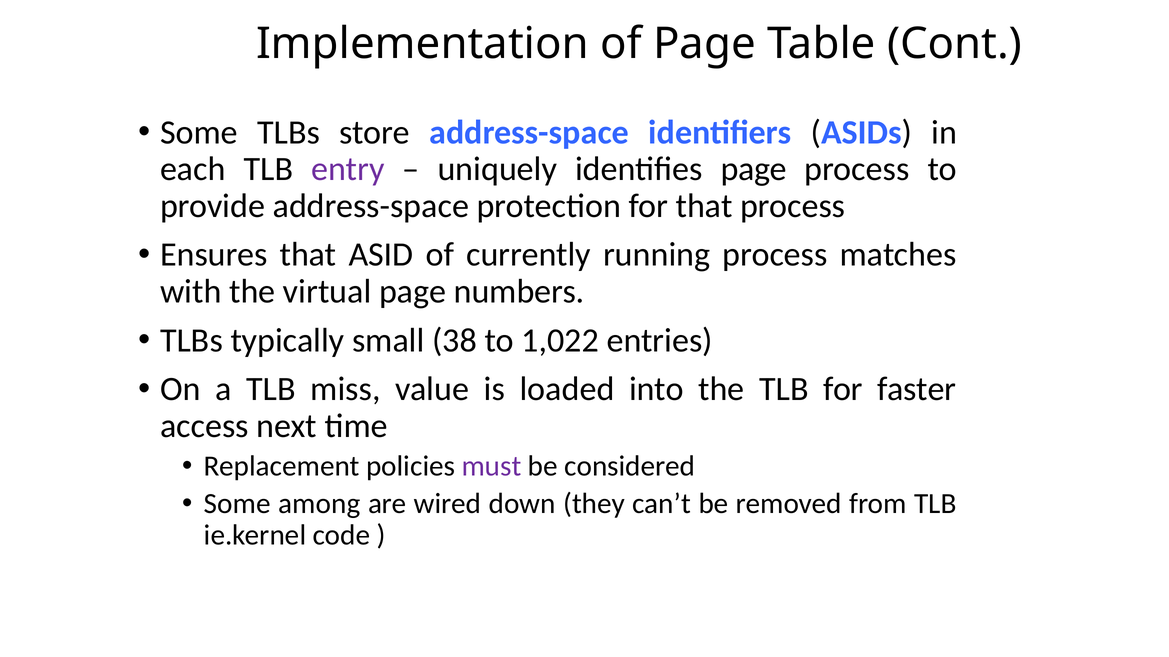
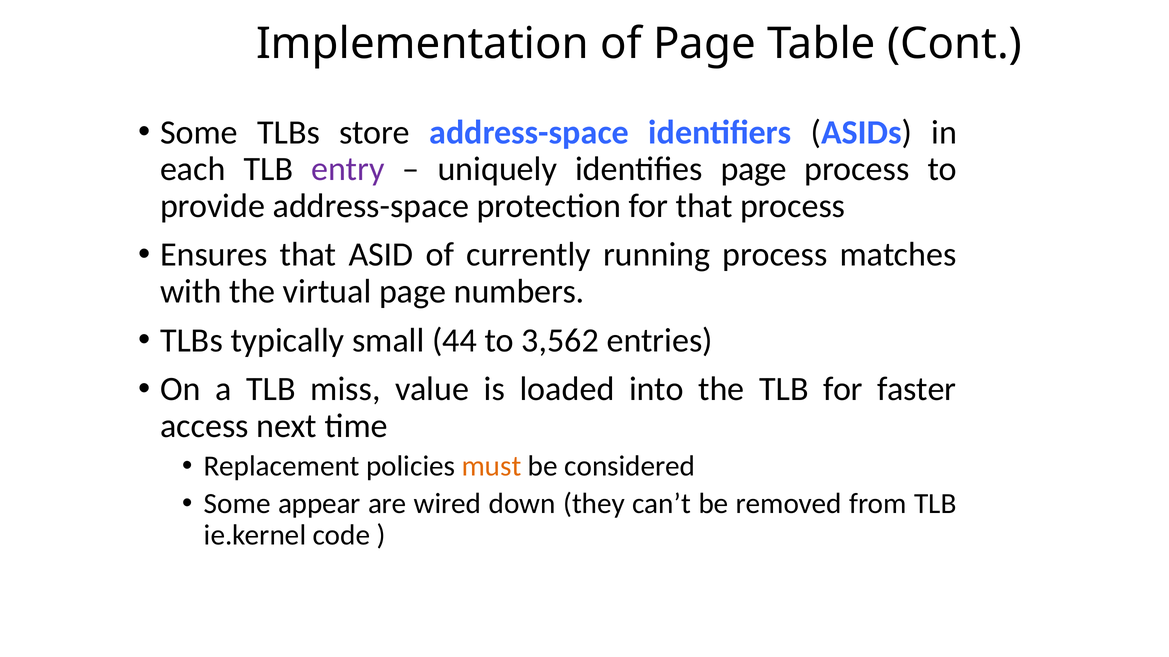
38: 38 -> 44 (455, 341)
1,022: 1,022 -> 3,562 (560, 341)
must colour: purple -> orange (492, 467)
among: among -> appear (319, 504)
